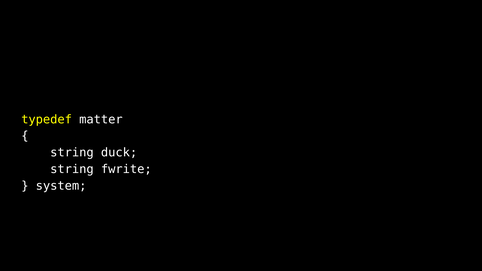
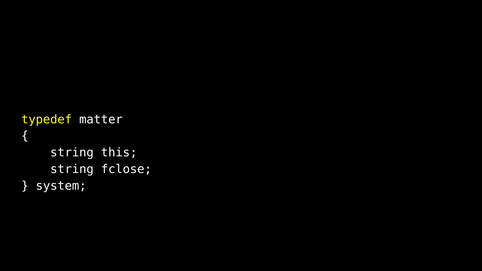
duck: duck -> this (119, 153)
fwrite: fwrite -> fclose (126, 169)
